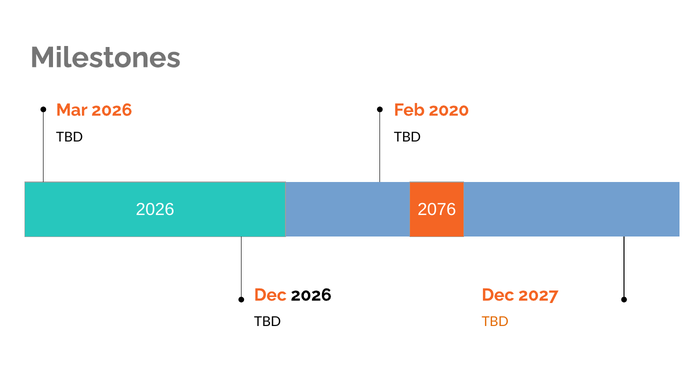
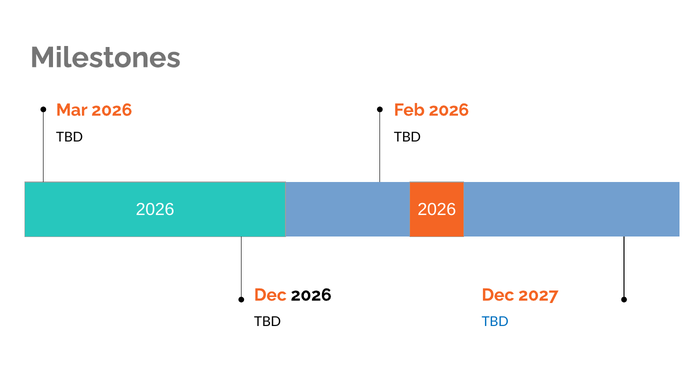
Feb 2020: 2020 -> 2026 (449, 110)
2026 2076: 2076 -> 2026 (437, 210)
TBD colour: orange -> blue (495, 322)
